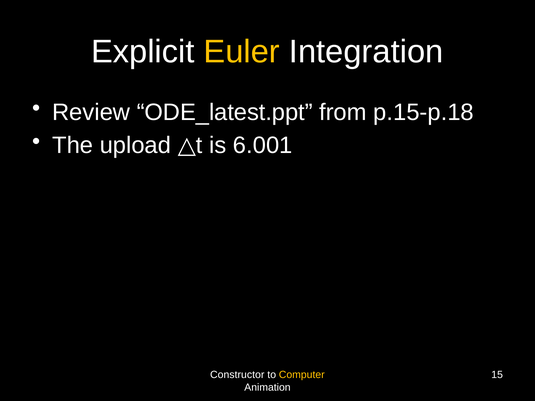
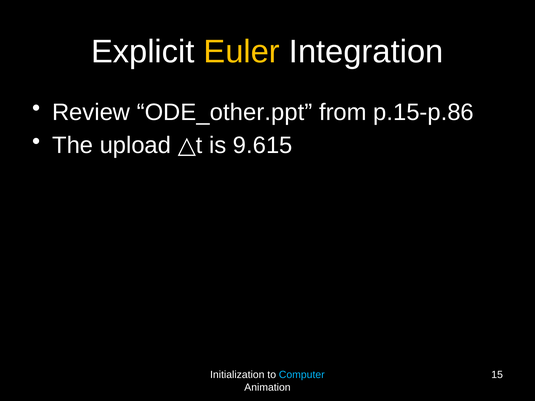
ODE_latest.ppt: ODE_latest.ppt -> ODE_other.ppt (225, 112)
p.15-p.18: p.15-p.18 -> p.15-p.86 (424, 112)
6.001: 6.001 -> 9.615 (263, 146)
Constructor: Constructor -> Initialization (237, 375)
Computer colour: yellow -> light blue (302, 375)
